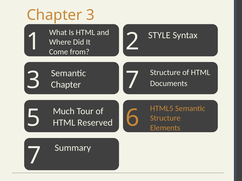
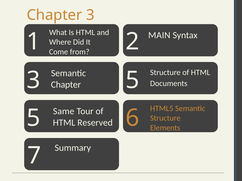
STYLE: STYLE -> MAIN (159, 35)
3 7: 7 -> 5 (132, 80)
Much: Much -> Same (64, 112)
